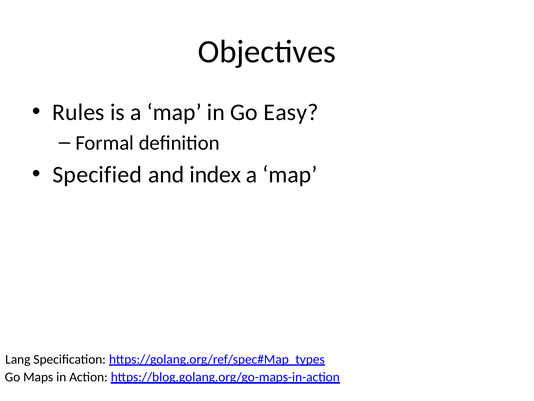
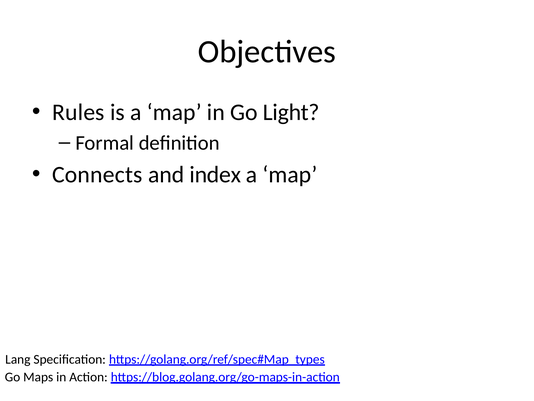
Easy: Easy -> Light (291, 112)
Specified: Specified -> Connects (97, 174)
